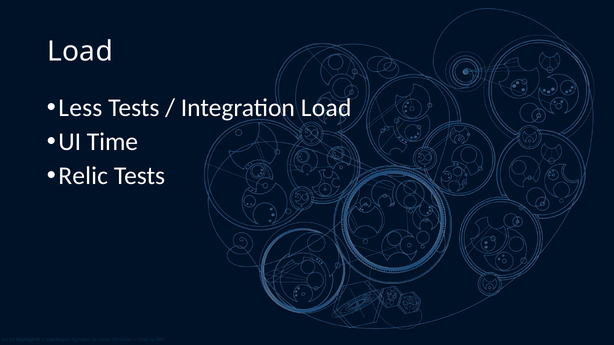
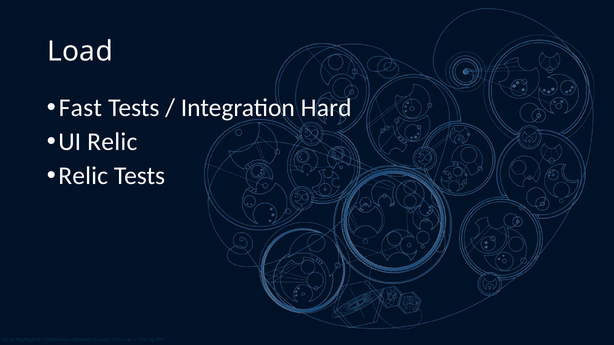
Less: Less -> Fast (80, 108)
Integration Load: Load -> Hard (326, 108)
UI Time: Time -> Relic (112, 142)
